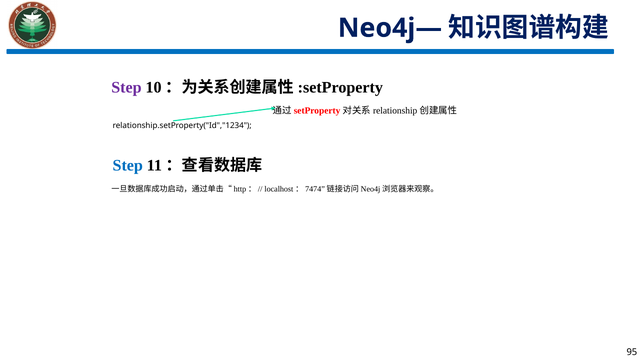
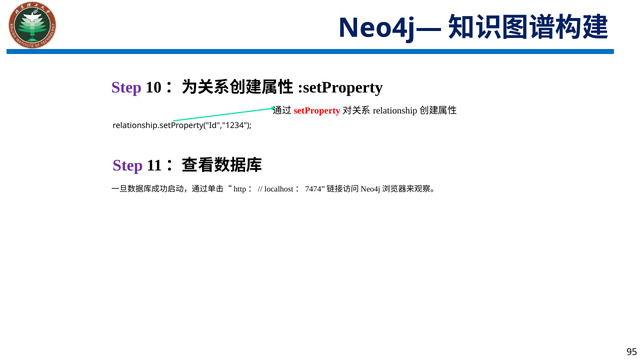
Step colour: blue -> purple (128, 166)
